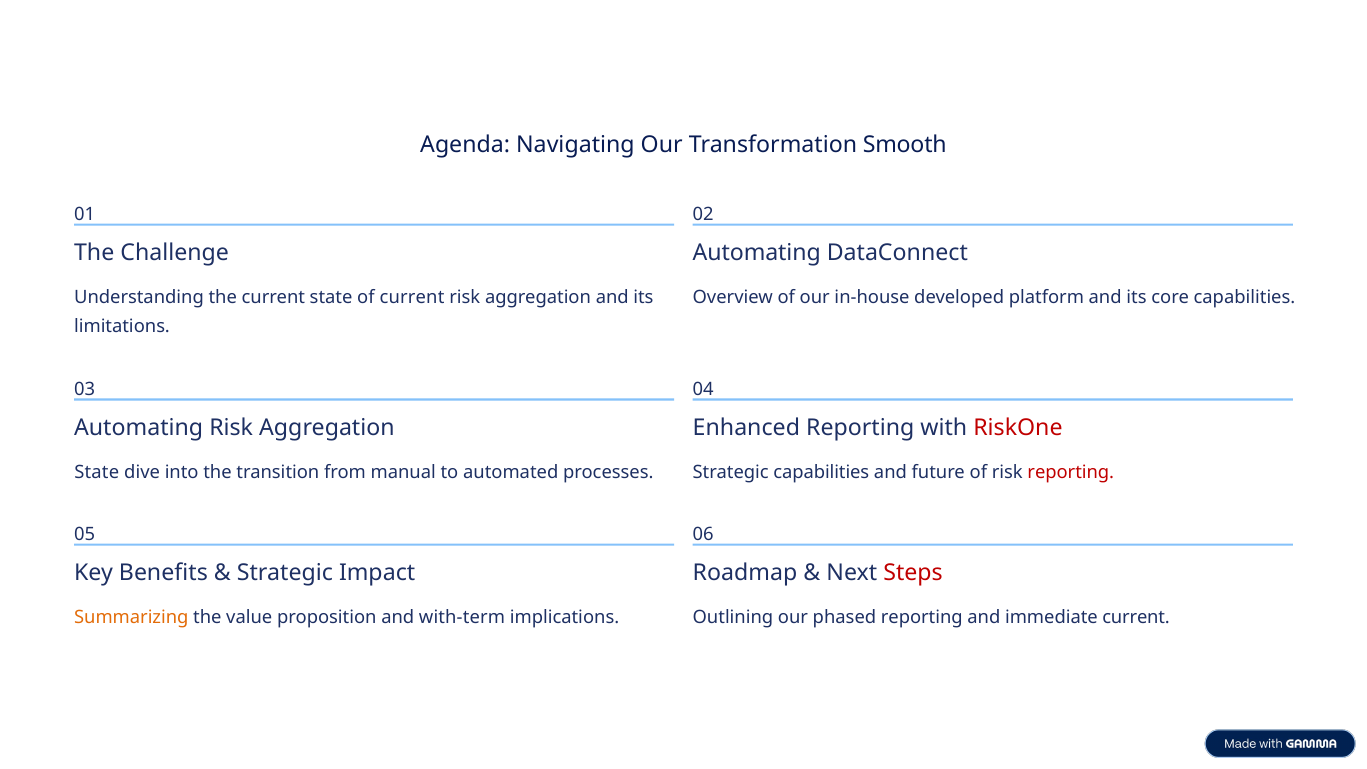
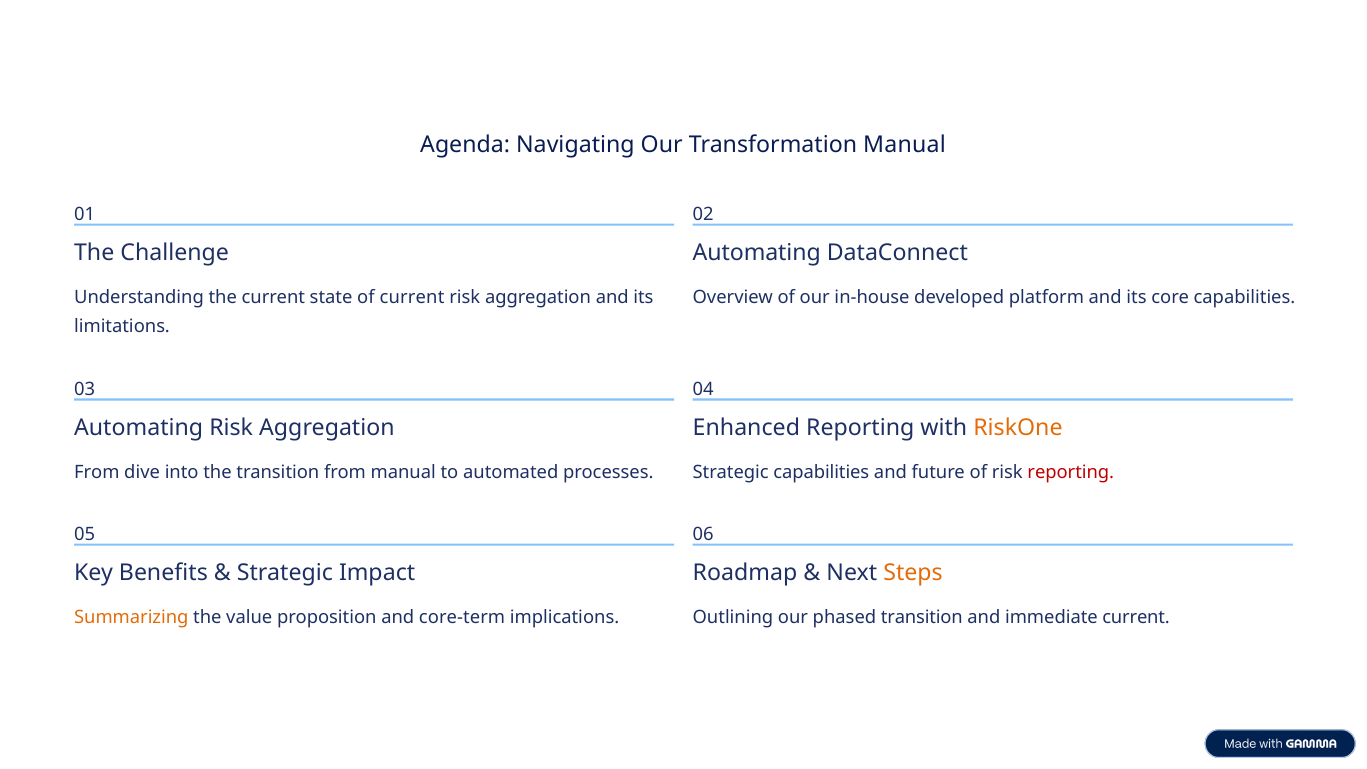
Transformation Smooth: Smooth -> Manual (905, 144)
RiskOne colour: red -> orange (1018, 428)
State: State -> From (97, 472)
Steps colour: red -> orange (913, 573)
with-term: with-term -> core-term (462, 617)
phased reporting: reporting -> transition (922, 617)
